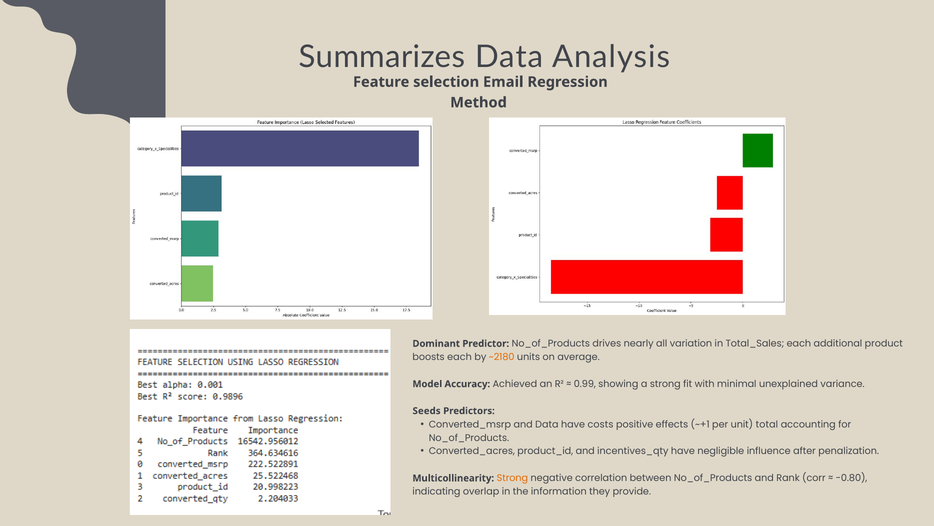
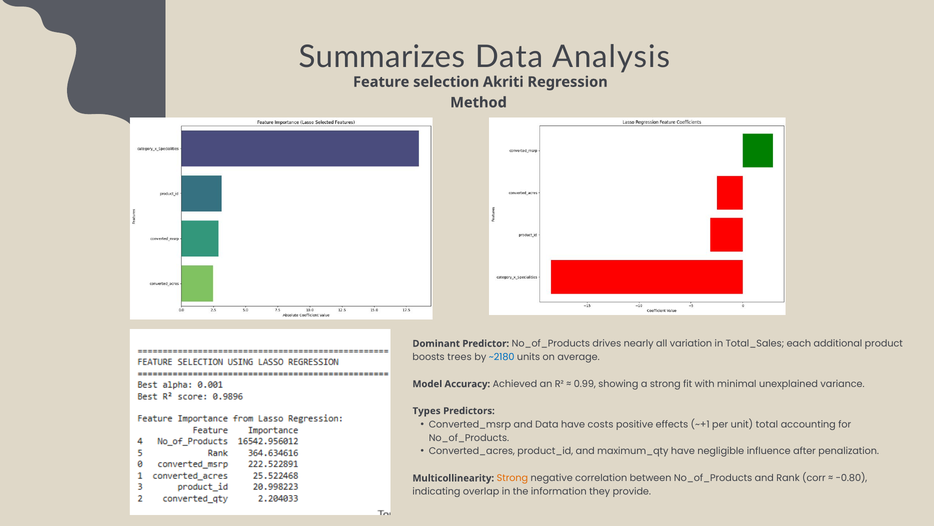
Email: Email -> Akriti (503, 82)
boosts each: each -> trees (459, 357)
~2180 colour: orange -> blue (502, 357)
Seeds: Seeds -> Types (427, 410)
incentives_qty: incentives_qty -> maximum_qty (633, 451)
